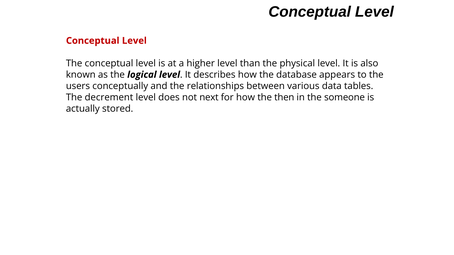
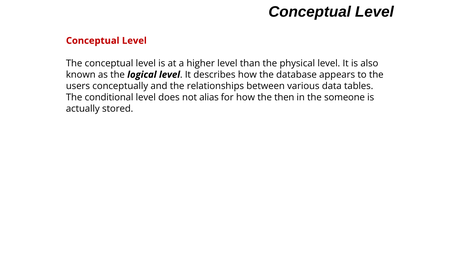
decrement: decrement -> conditional (109, 98)
next: next -> alias (209, 98)
